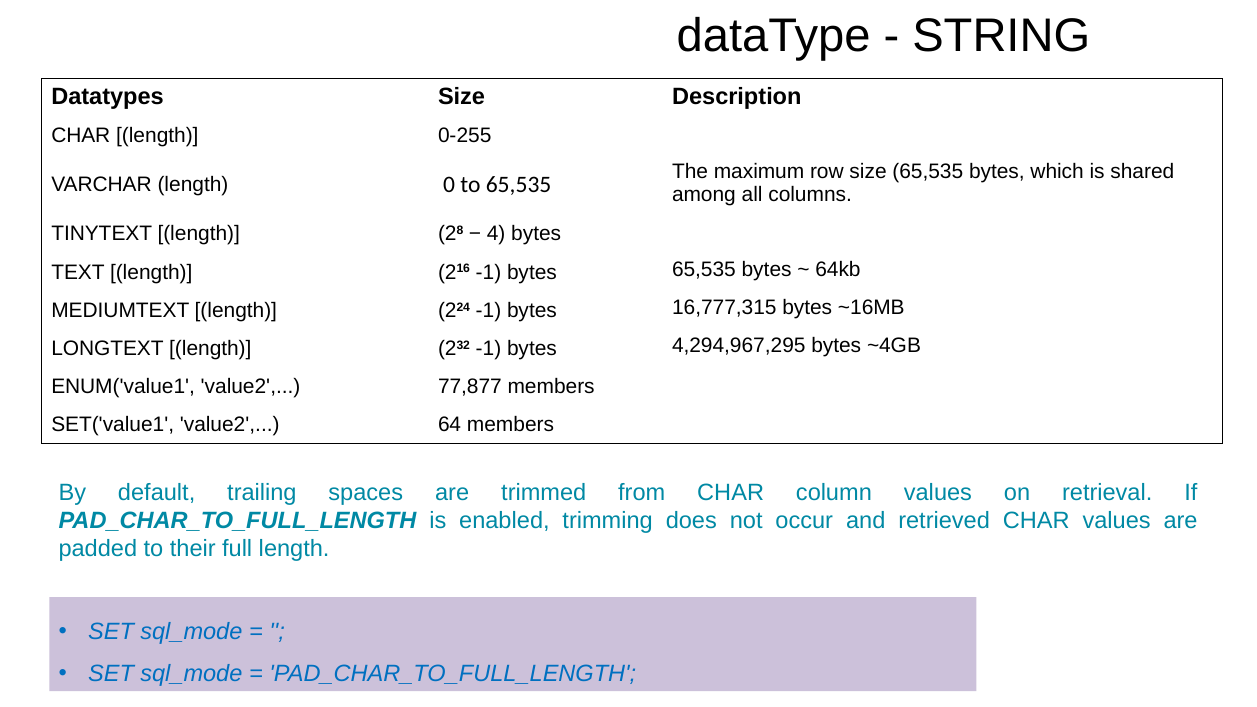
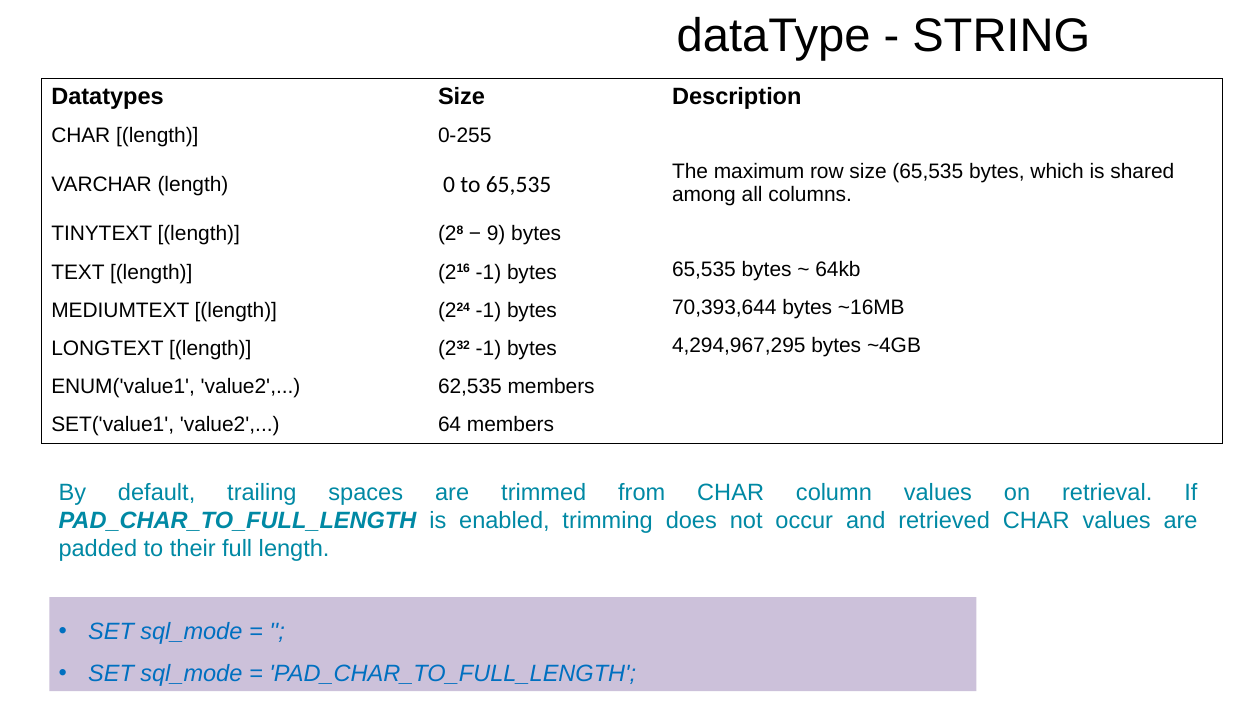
4: 4 -> 9 (496, 234)
16,777,315: 16,777,315 -> 70,393,644 (724, 308)
77,877: 77,877 -> 62,535 (470, 387)
